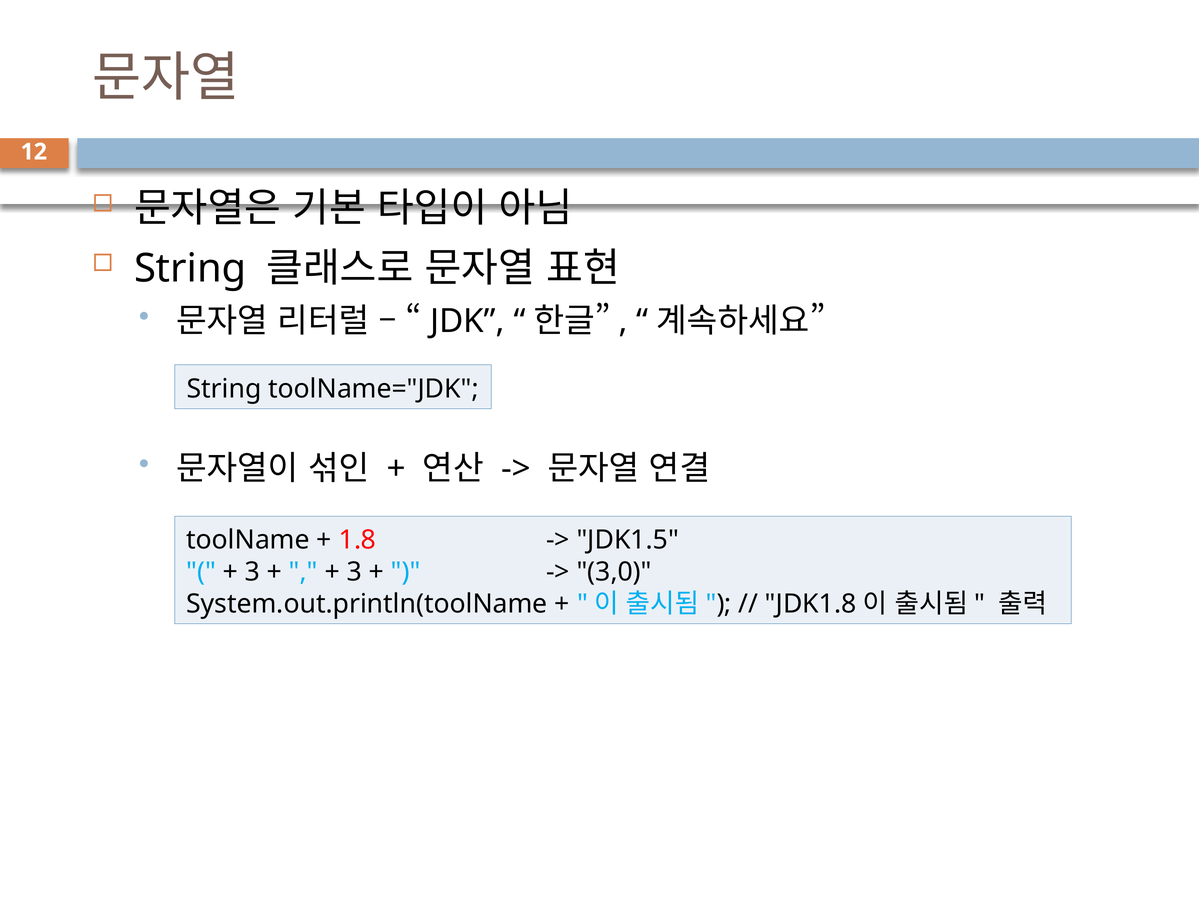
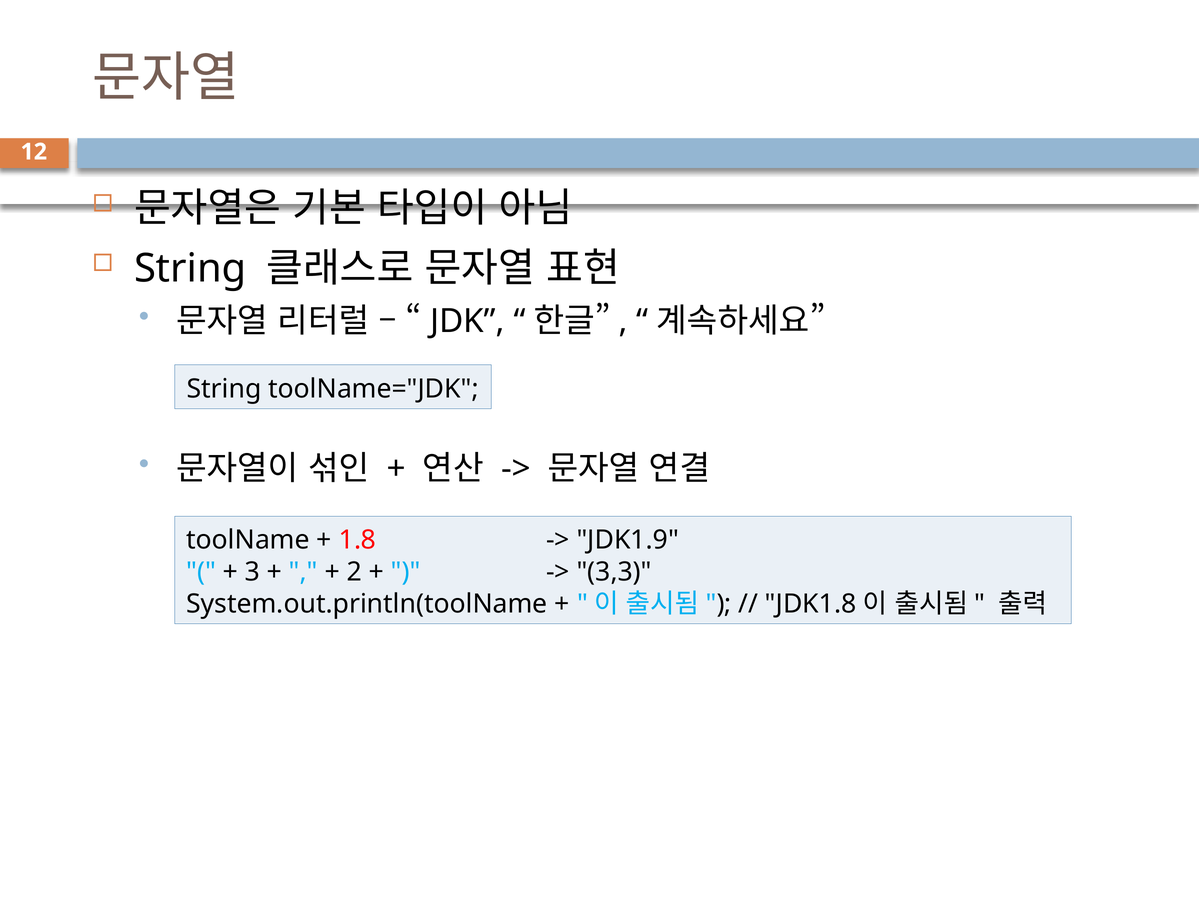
JDK1.5: JDK1.5 -> JDK1.9 (628, 539)
3: 3 -> 2 (354, 571)
3,0: 3,0 -> 3,3 (614, 571)
